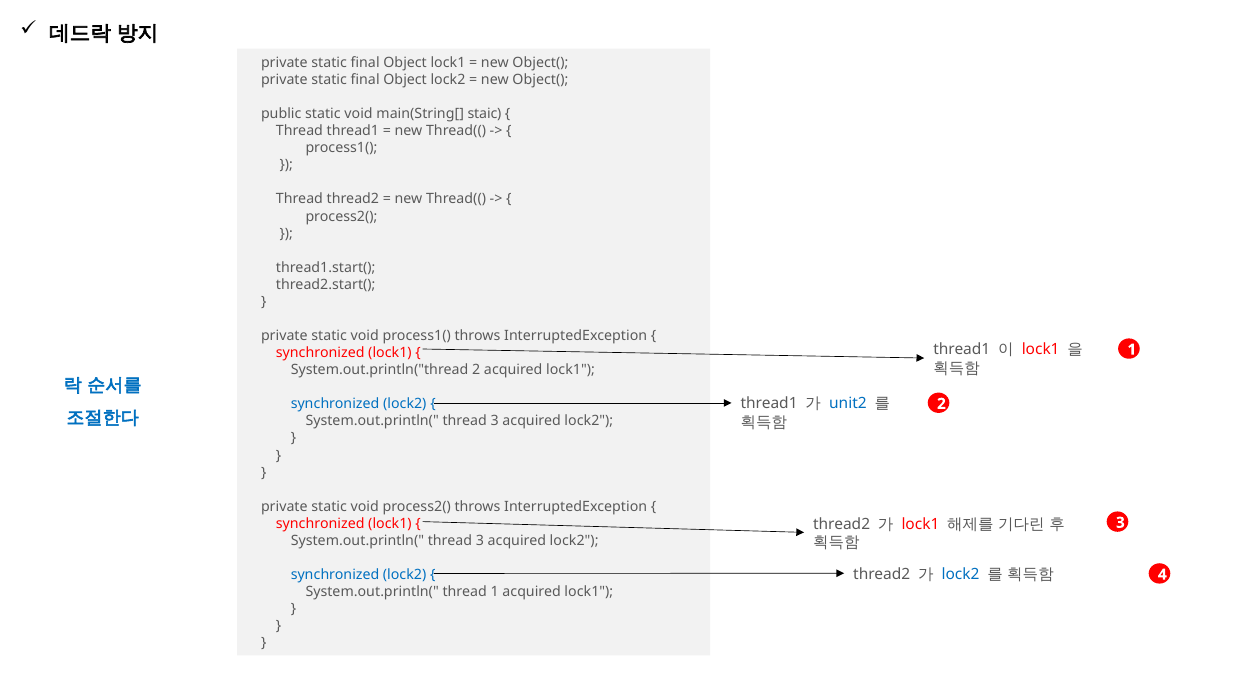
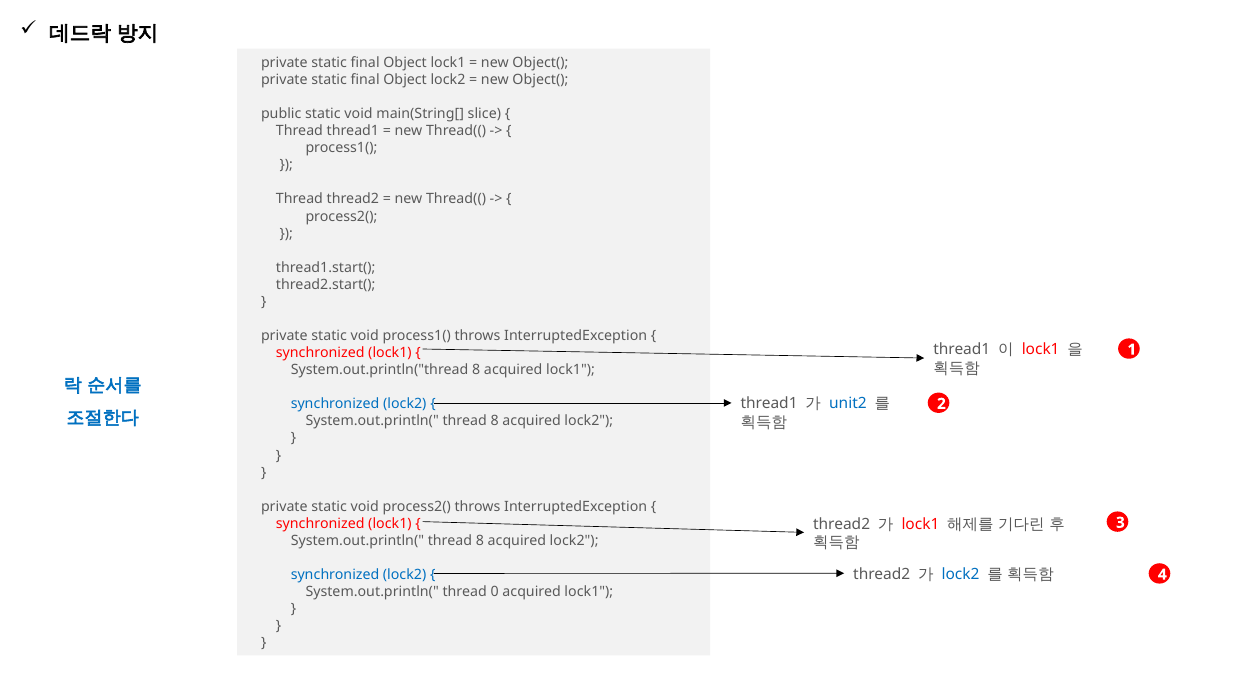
staic: staic -> slice (484, 114)
System.out.println("thread 2: 2 -> 8 (476, 370)
3: 3 -> 8 (495, 421)
3: 3 -> 8 (480, 540)
thread 1: 1 -> 0 (495, 592)
